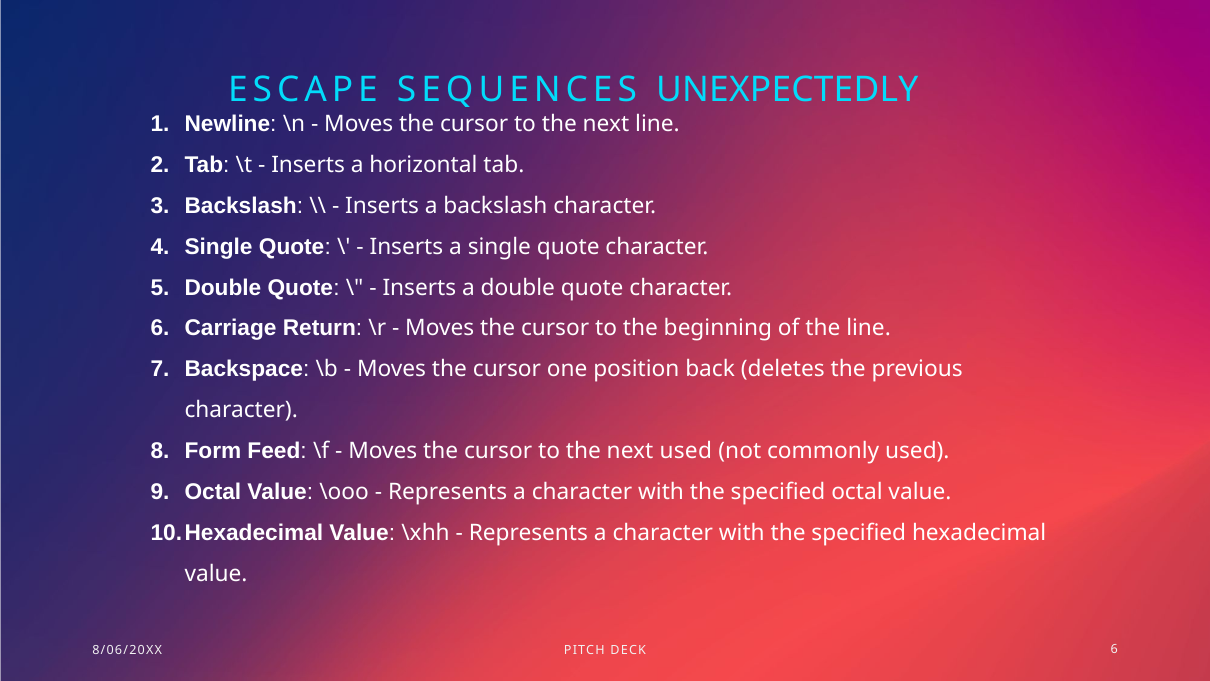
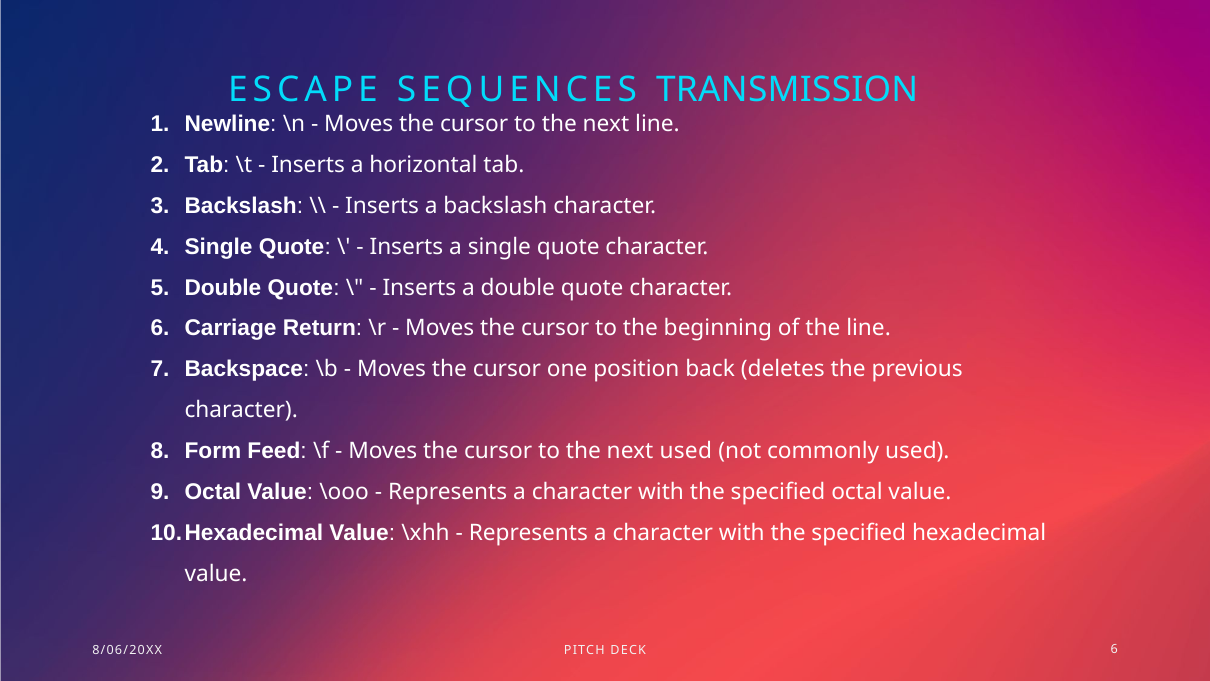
UNEXPECTEDLY: UNEXPECTEDLY -> TRANSMISSION (787, 90)
